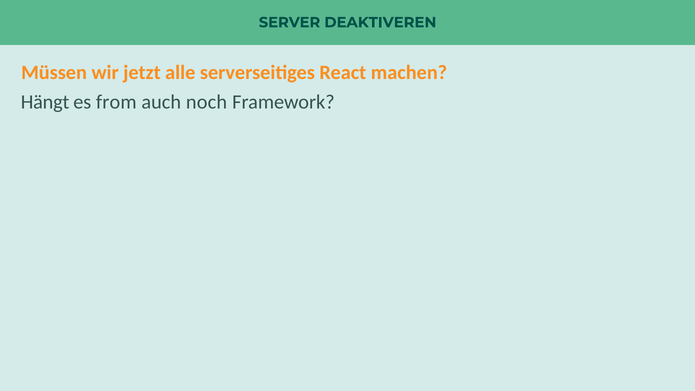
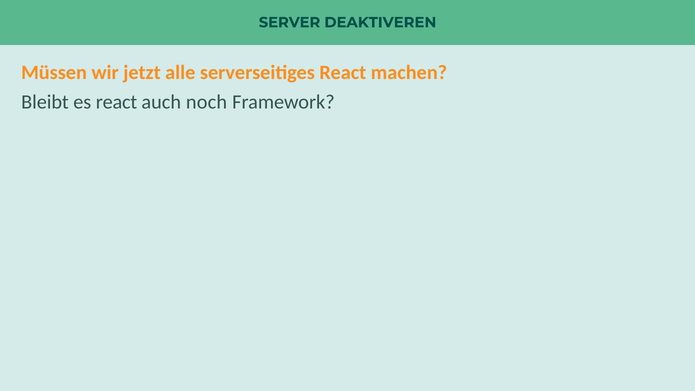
Hängt: Hängt -> Bleibt (45, 102)
es from: from -> react (117, 102)
